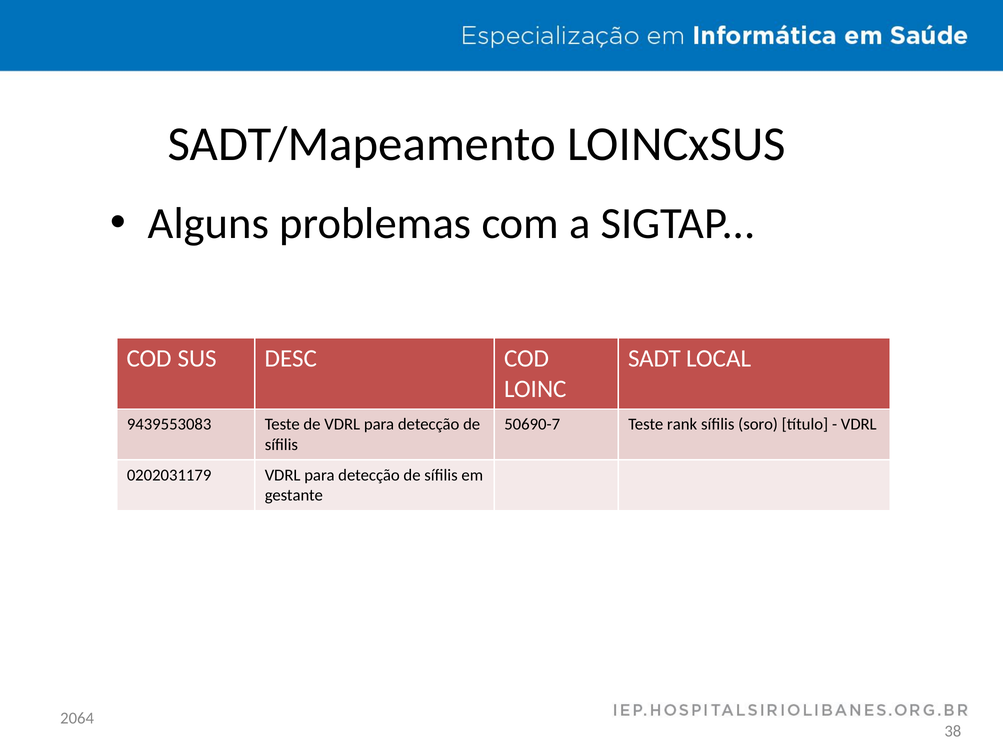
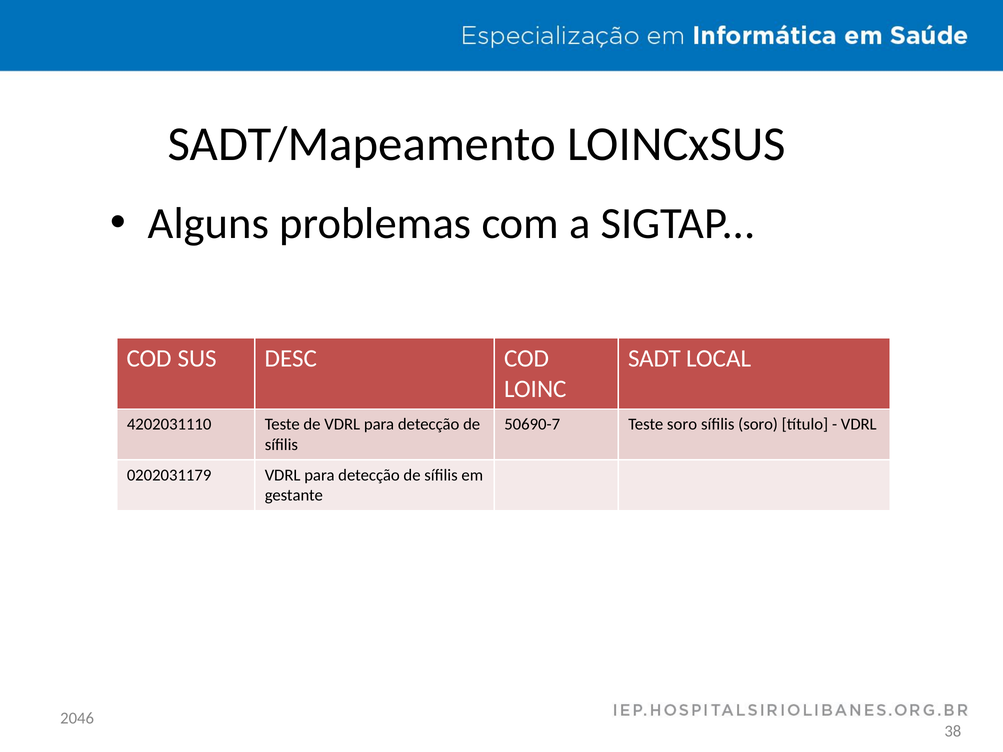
9439553083: 9439553083 -> 4202031110 (169, 425)
Teste rank: rank -> soro (682, 425)
2064: 2064 -> 2046 (77, 718)
